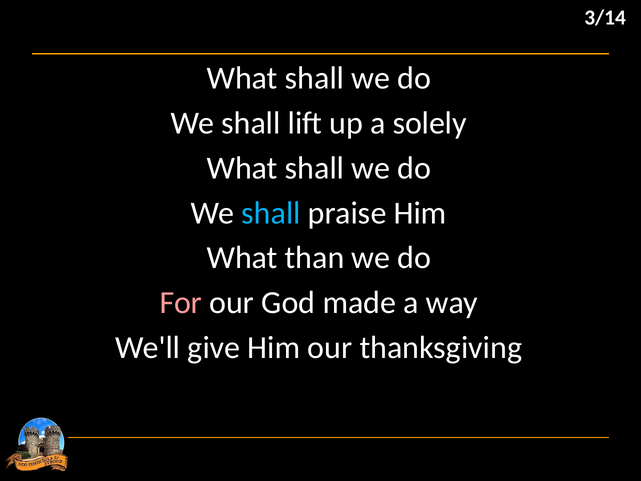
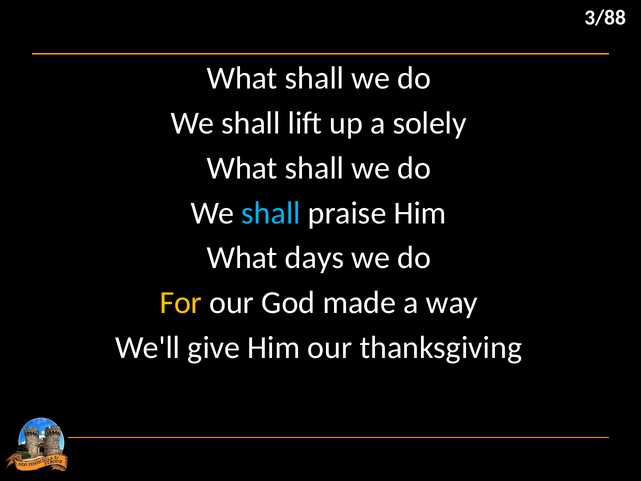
3/14: 3/14 -> 3/88 (605, 17)
than: than -> days (315, 258)
For colour: pink -> yellow (181, 303)
